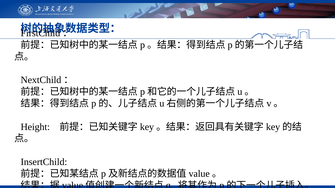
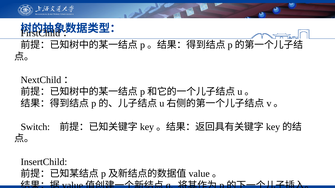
Height: Height -> Switch (35, 127)
